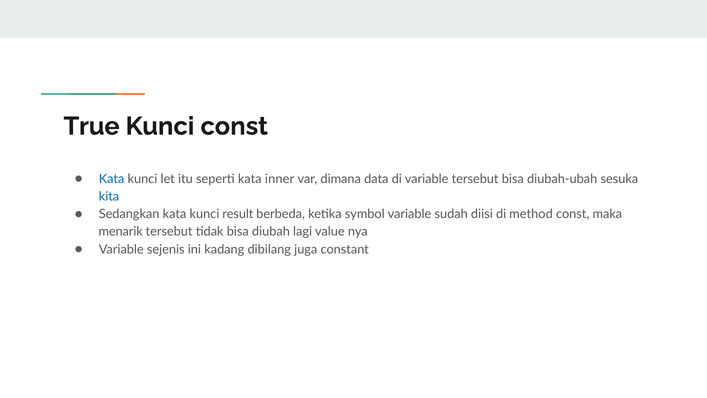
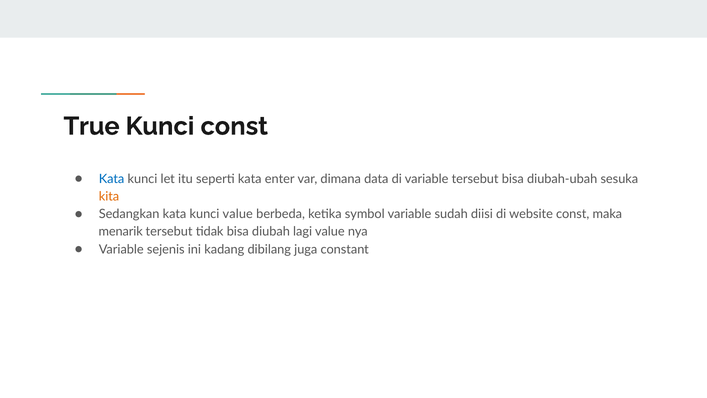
inner: inner -> enter (280, 179)
kita colour: blue -> orange (109, 196)
kunci result: result -> value (238, 214)
method: method -> website (531, 214)
